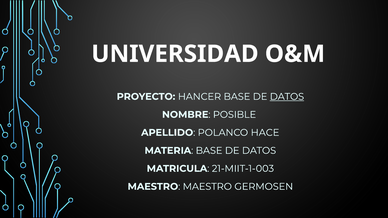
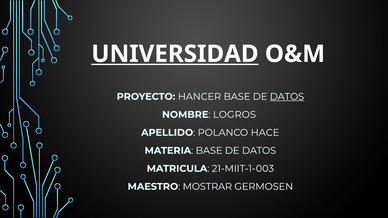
UNIVERSIDAD underline: none -> present (175, 54)
POSIBLE: POSIBLE -> LOGROS (234, 115)
MAESTRO MAESTRO: MAESTRO -> MOSTRAR (207, 187)
